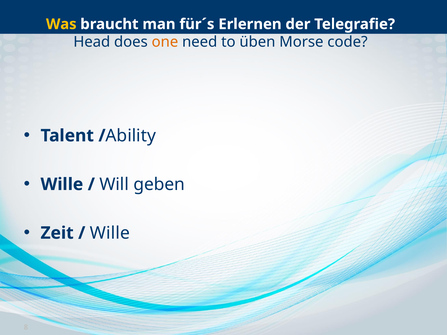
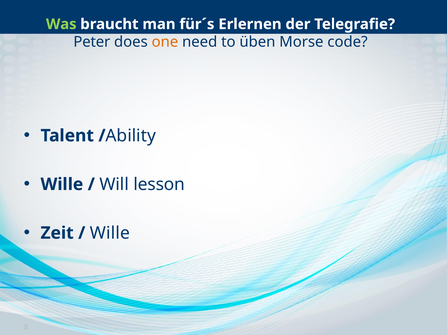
Was colour: yellow -> light green (61, 24)
Head: Head -> Peter (92, 42)
geben: geben -> lesson (159, 184)
